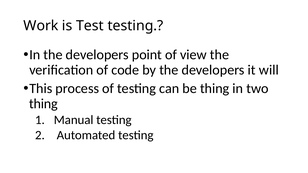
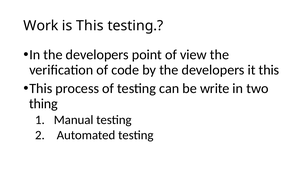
is Test: Test -> This (90, 26)
it will: will -> this (269, 70)
be thing: thing -> write (215, 89)
